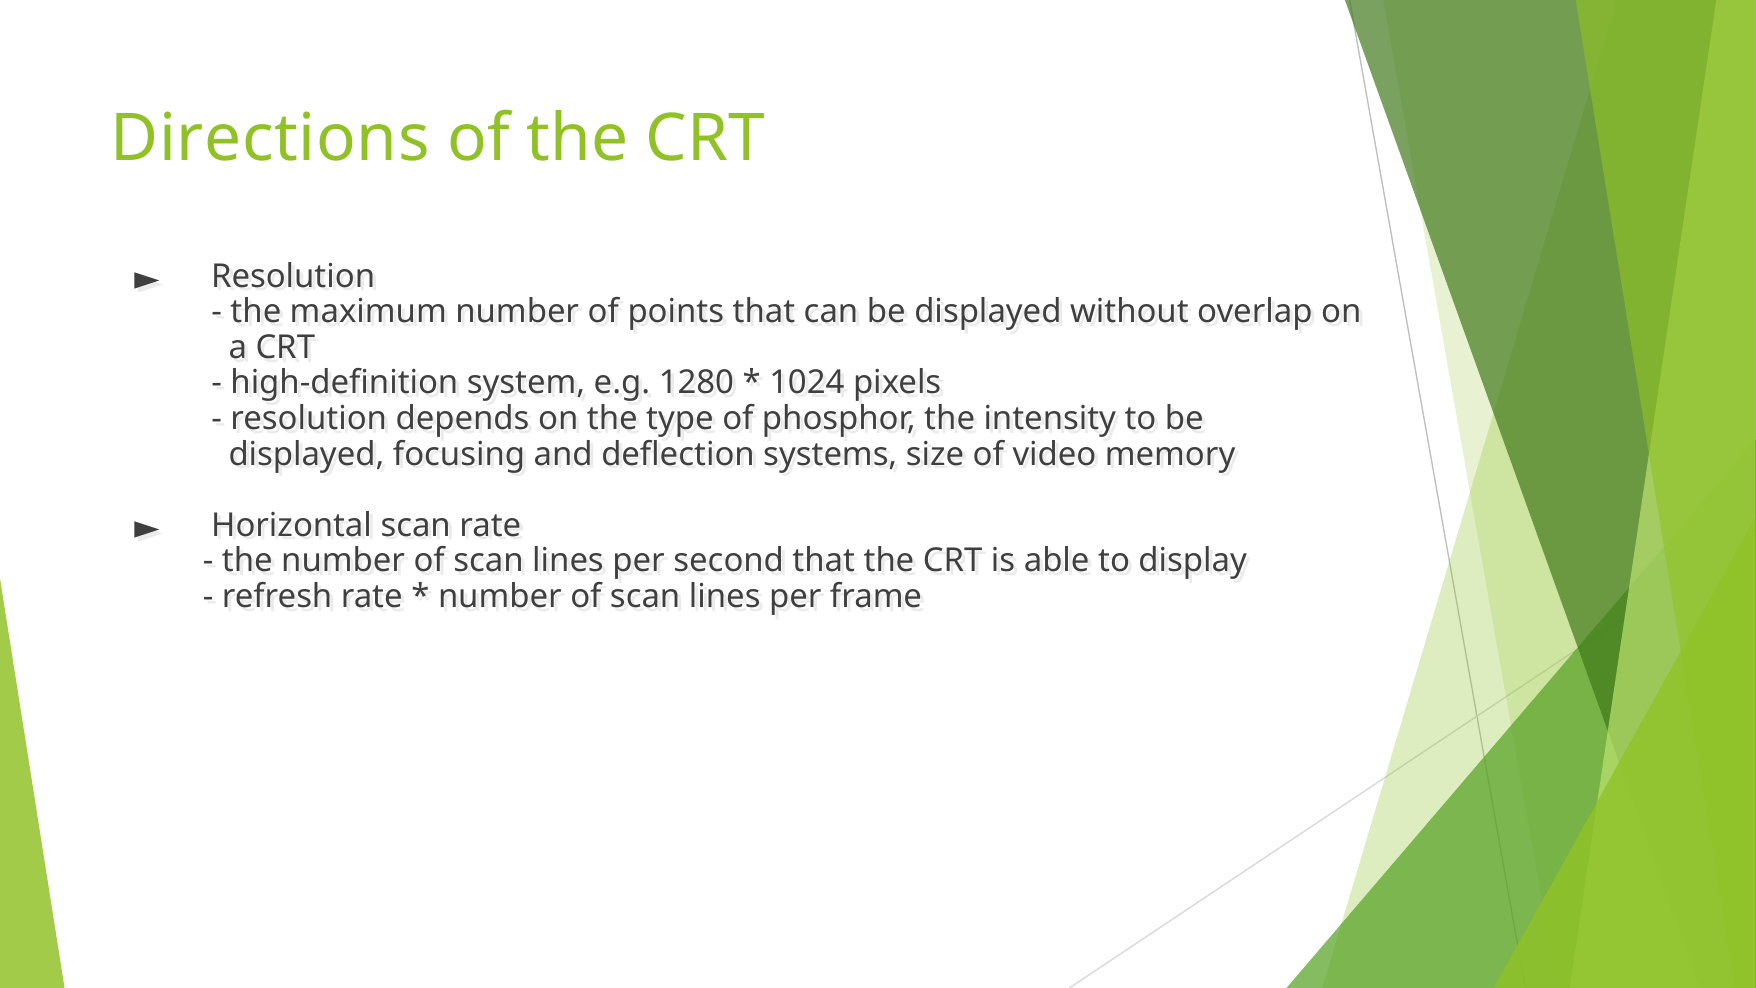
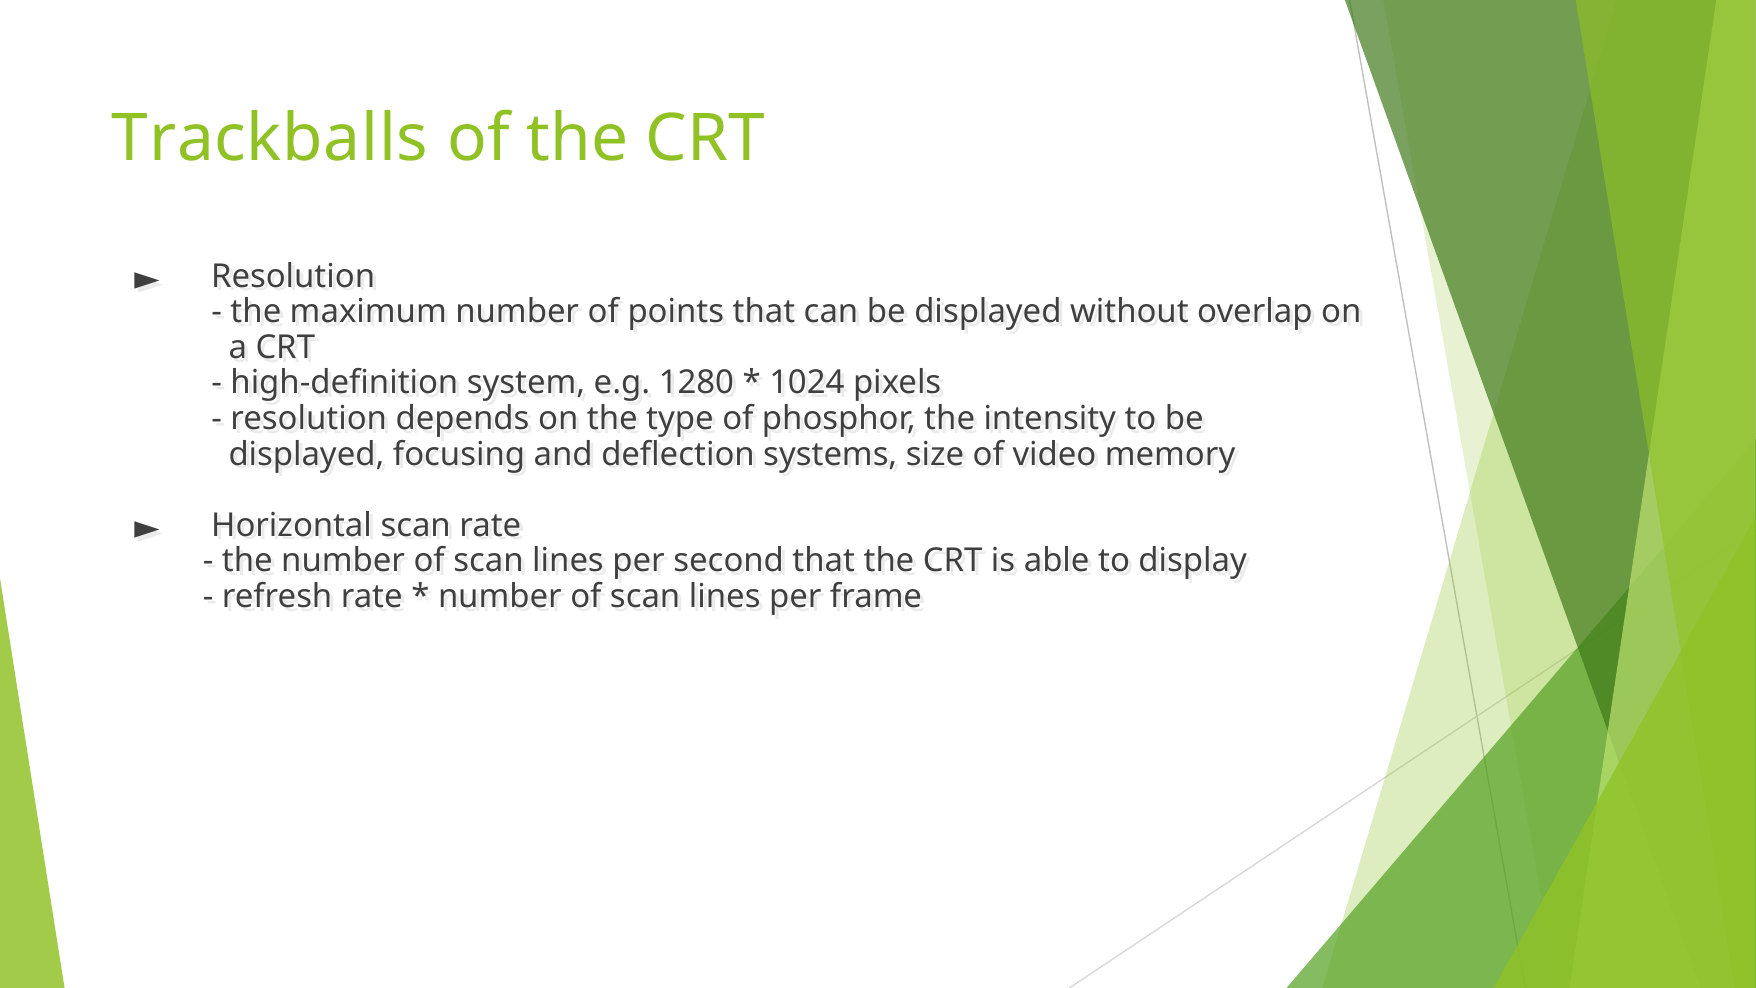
Directions: Directions -> Trackballs (270, 138)
